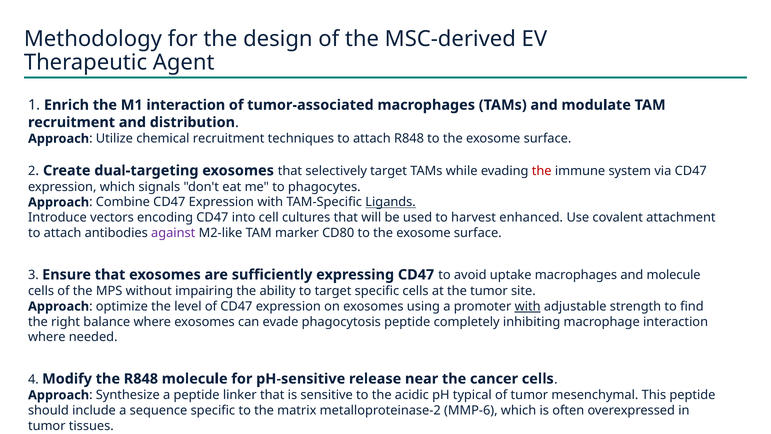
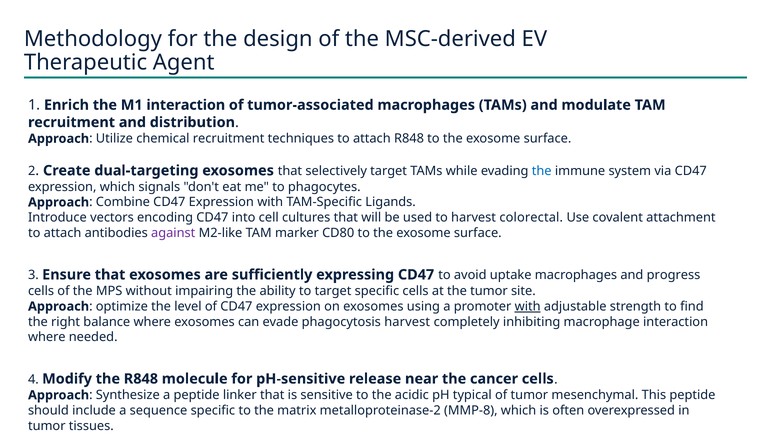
the colour: red -> blue (542, 171)
Ligands underline: present -> none (391, 202)
enhanced: enhanced -> colorectal (531, 218)
and molecule: molecule -> progress (674, 275)
phagocytosis peptide: peptide -> harvest (407, 322)
MMP-6: MMP-6 -> MMP-8 (471, 410)
